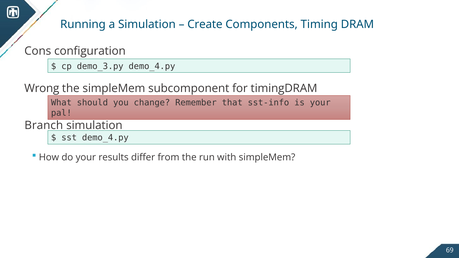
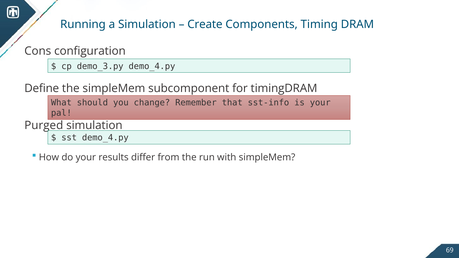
Wrong: Wrong -> Define (42, 88)
Branch: Branch -> Purged (44, 125)
